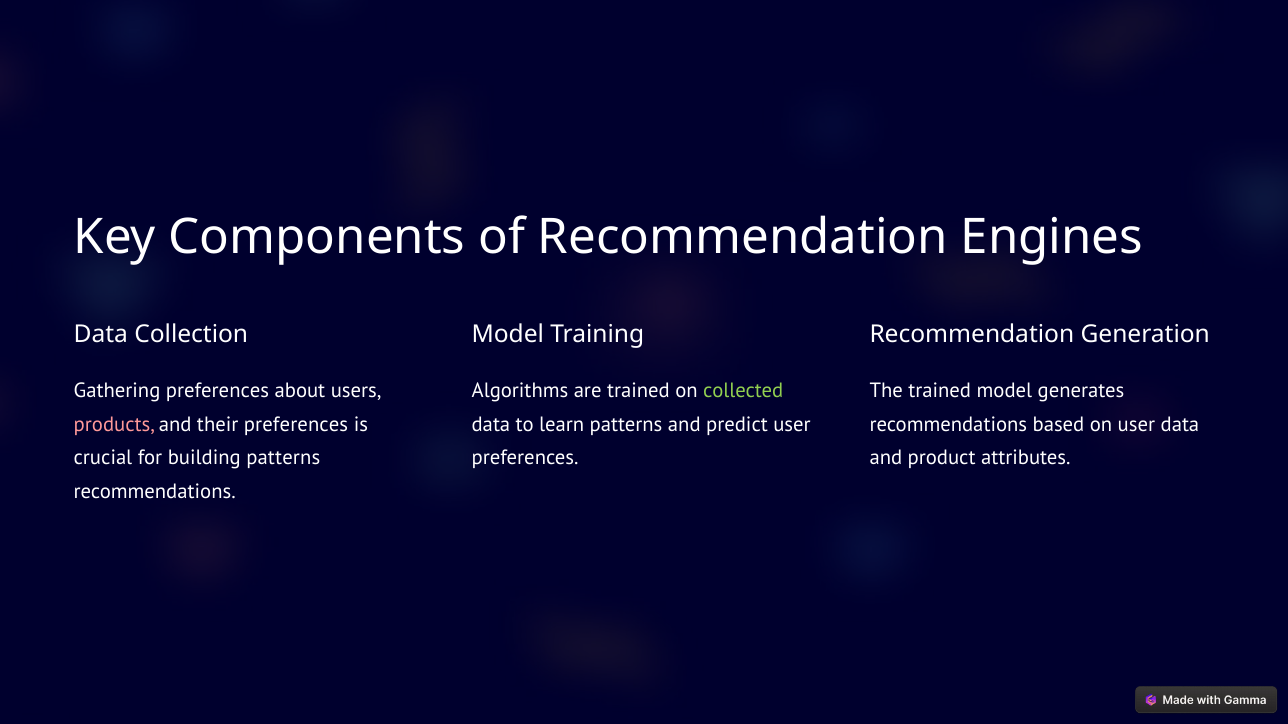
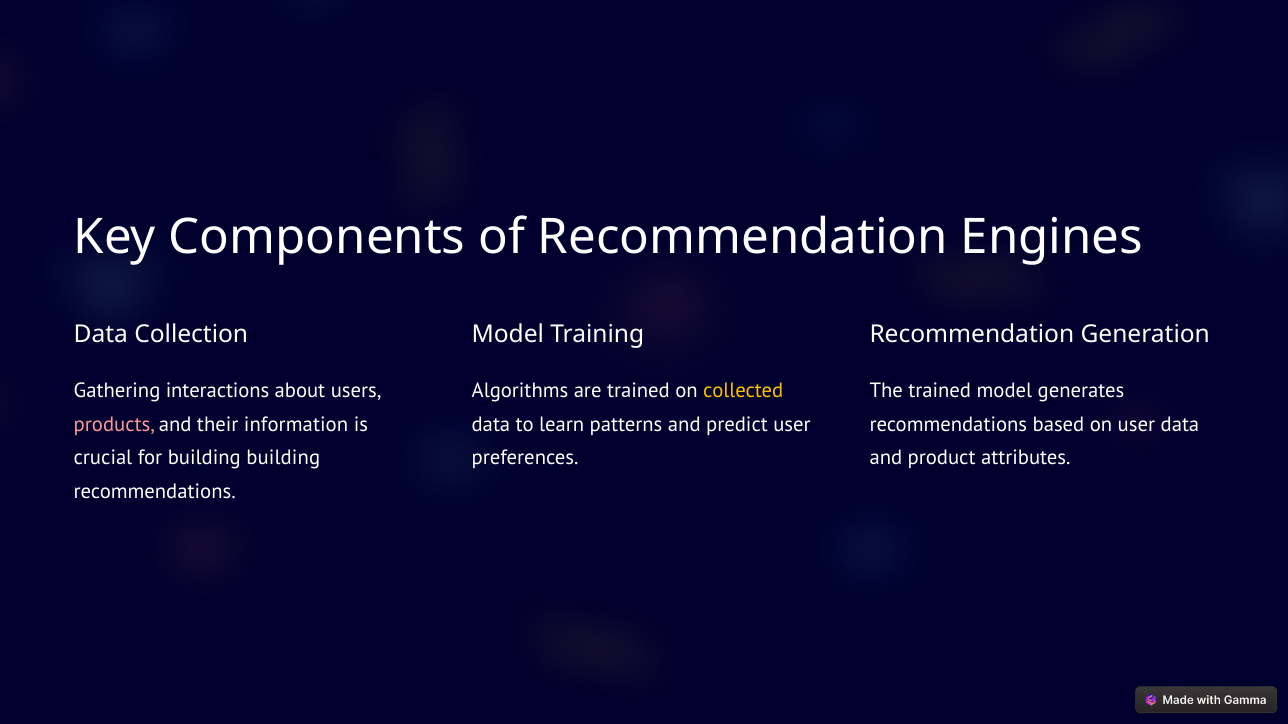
Gathering preferences: preferences -> interactions (218, 391)
collected colour: light green -> yellow (743, 391)
their preferences: preferences -> information (296, 425)
building patterns: patterns -> building (283, 458)
